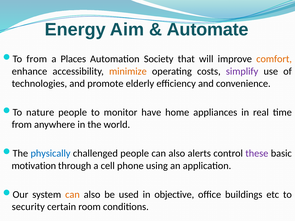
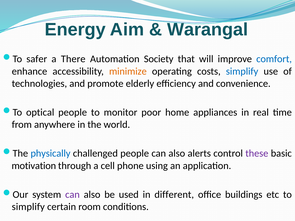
Automate: Automate -> Warangal (208, 30)
To from: from -> safer (37, 59)
Places: Places -> There (73, 59)
comfort colour: orange -> blue (274, 59)
simplify colour: purple -> blue (242, 71)
nature: nature -> optical (40, 112)
have: have -> poor (151, 112)
can colour: orange -> purple (72, 195)
objective: objective -> different (174, 195)
security: security -> simplify (28, 207)
